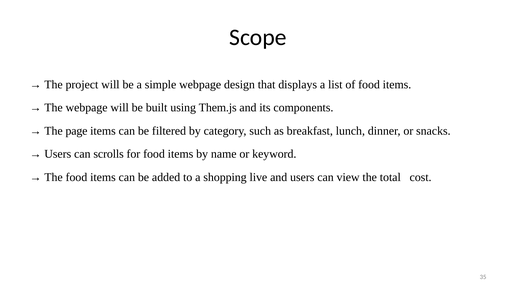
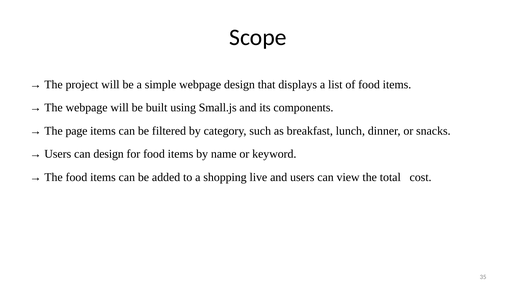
Them.js: Them.js -> Small.js (218, 108)
can scrolls: scrolls -> design (109, 154)
